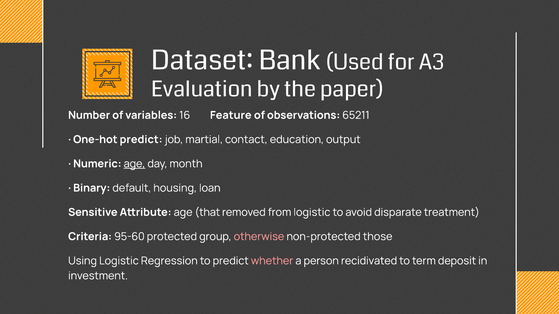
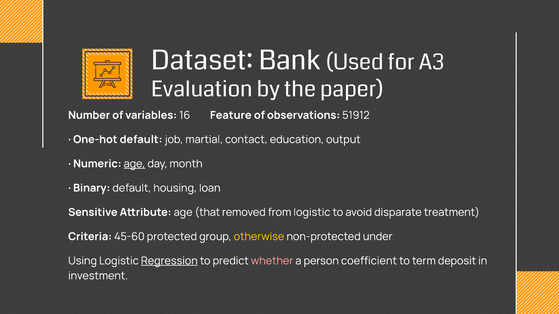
65211: 65211 -> 51912 (356, 115)
One-hot predict: predict -> default (141, 140)
95-60: 95-60 -> 45-60 (129, 237)
otherwise colour: pink -> yellow (259, 237)
those: those -> under (378, 237)
Regression underline: none -> present (169, 261)
recidivated: recidivated -> coefficient (369, 261)
